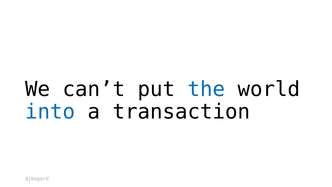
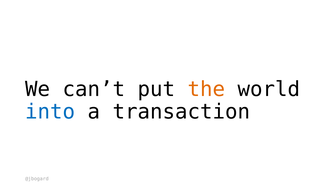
the colour: blue -> orange (206, 89)
